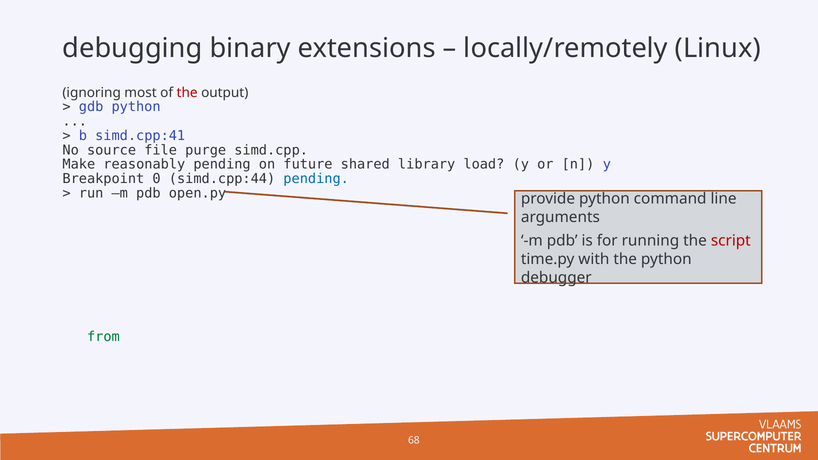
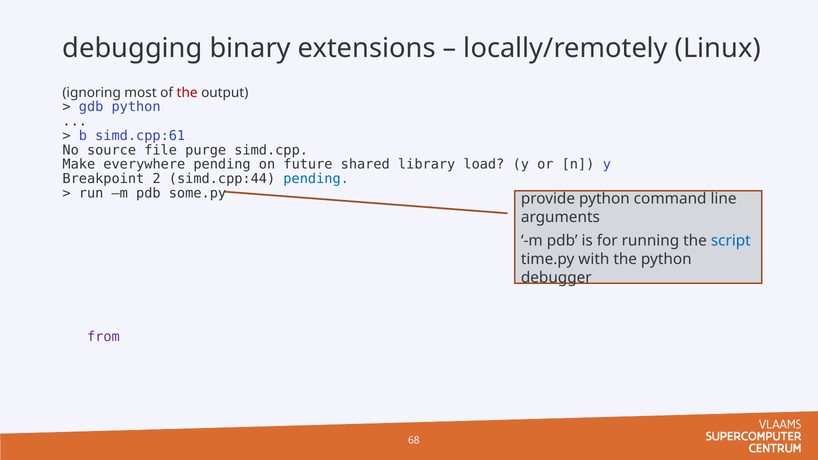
simd.cpp:41: simd.cpp:41 -> simd.cpp:61 (140, 136)
reasonably: reasonably -> everywhere (144, 164)
0: 0 -> 2 (157, 179)
open.py: open.py -> some.py (197, 193)
script colour: red -> blue (731, 241)
from colour: green -> purple (103, 337)
